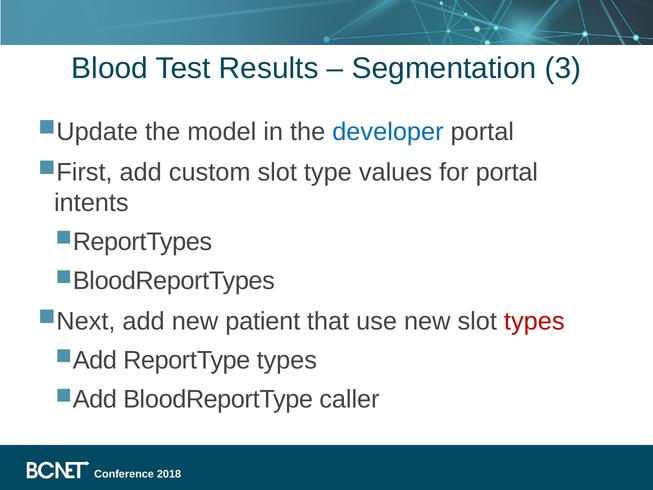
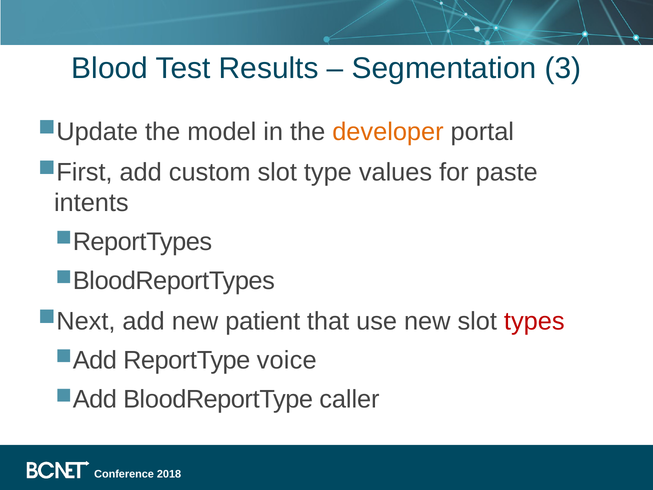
developer colour: blue -> orange (388, 132)
for portal: portal -> paste (507, 172)
ReportType types: types -> voice (287, 360)
